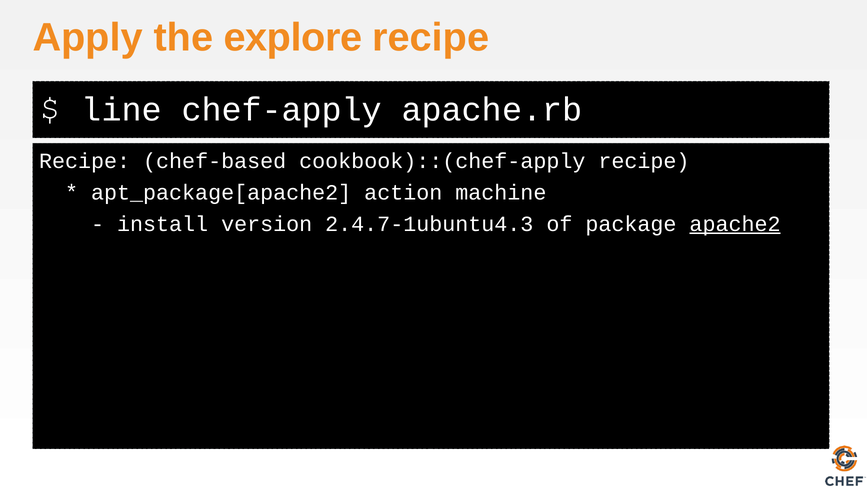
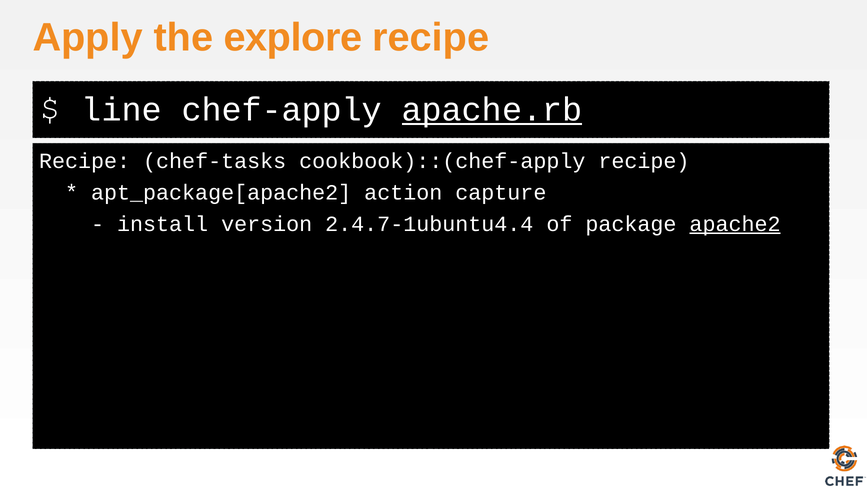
apache.rb underline: none -> present (492, 110)
chef-based: chef-based -> chef-tasks (215, 161)
machine: machine -> capture (501, 192)
2.4.7-1ubuntu4.3: 2.4.7-1ubuntu4.3 -> 2.4.7-1ubuntu4.4 (429, 224)
